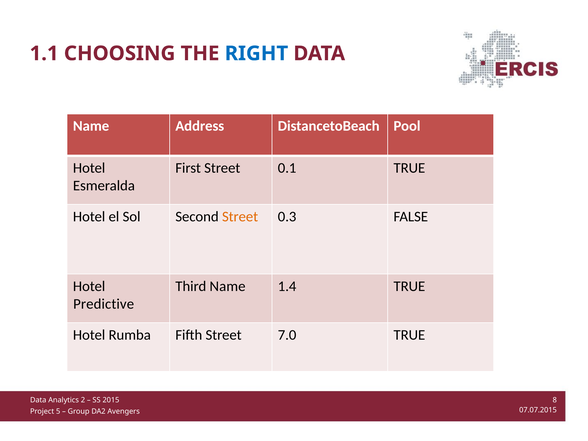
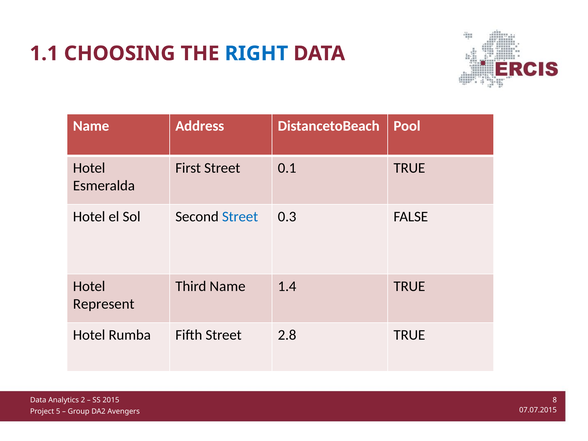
Street colour: orange -> blue (240, 217)
Predictive: Predictive -> Represent (104, 304)
7.0: 7.0 -> 2.8 (287, 335)
